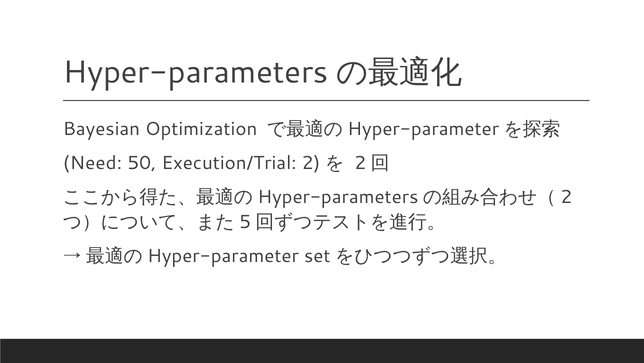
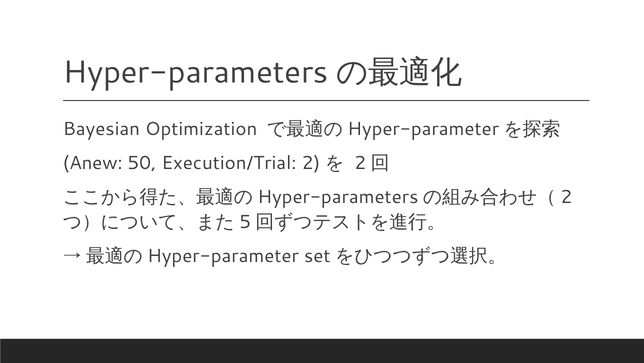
Need: Need -> Anew (93, 163)
